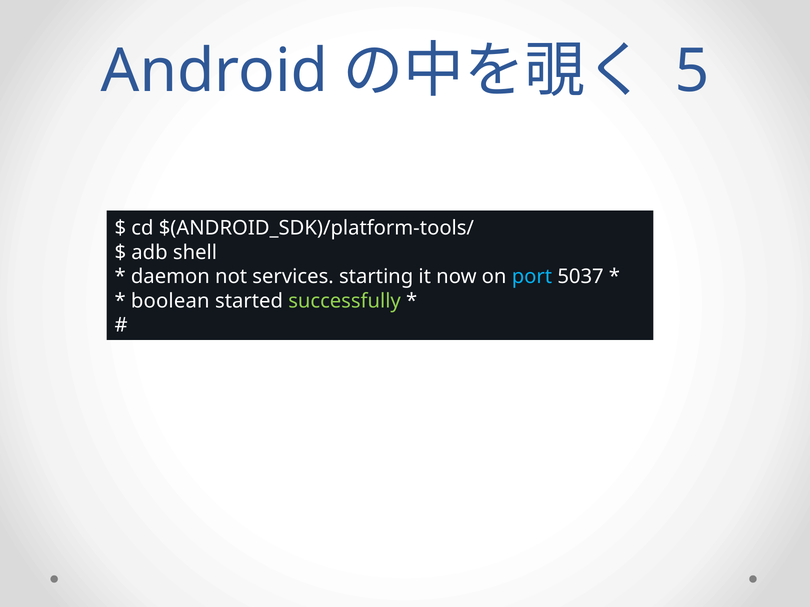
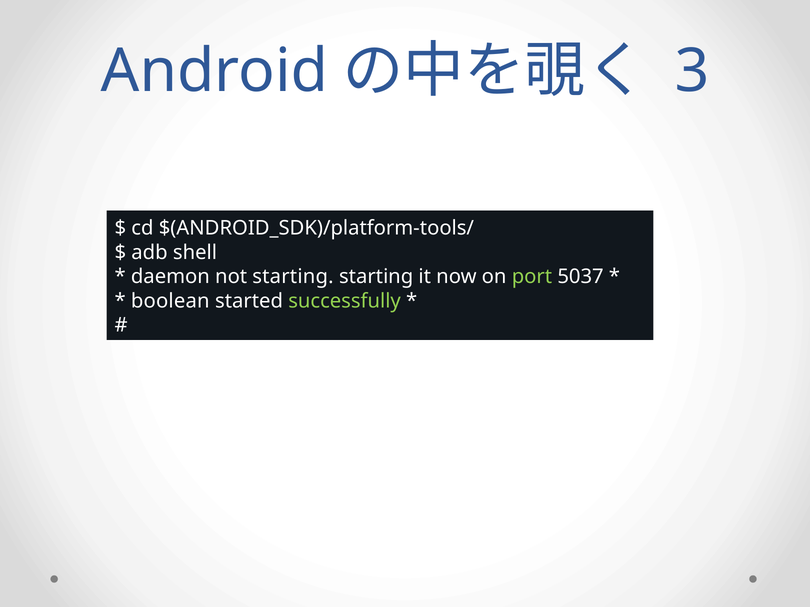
5: 5 -> 3 (692, 71)
not services: services -> starting (293, 277)
port colour: light blue -> light green (532, 277)
